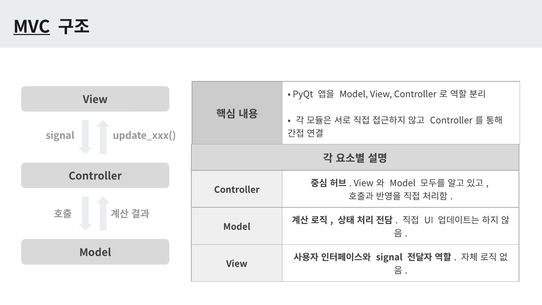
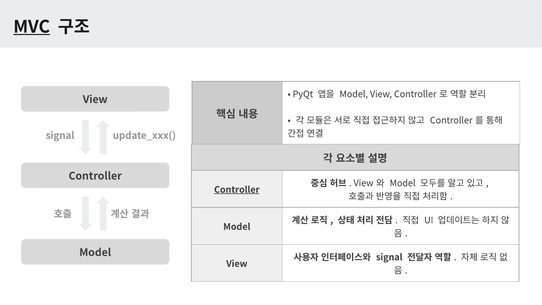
Controller underline: none -> present (237, 190)
